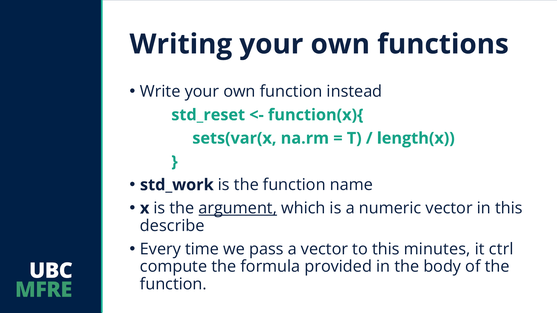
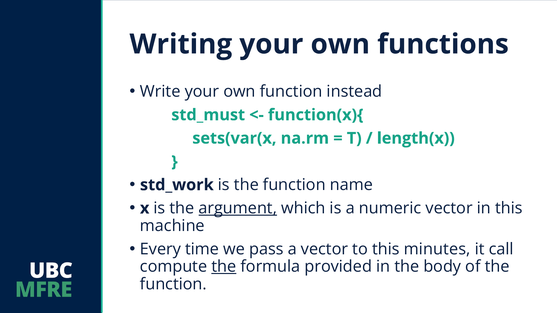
std_reset: std_reset -> std_must (208, 115)
describe: describe -> machine (172, 226)
ctrl: ctrl -> call (501, 249)
the underline: none -> present (224, 267)
